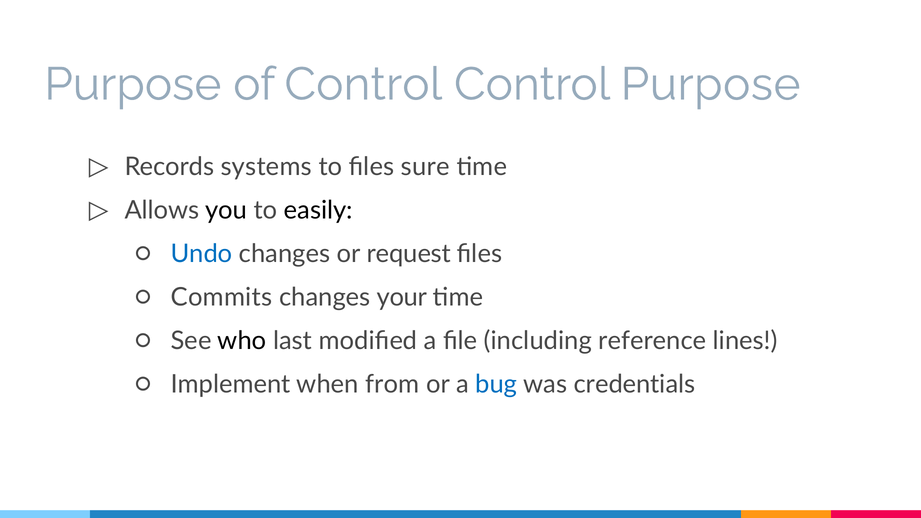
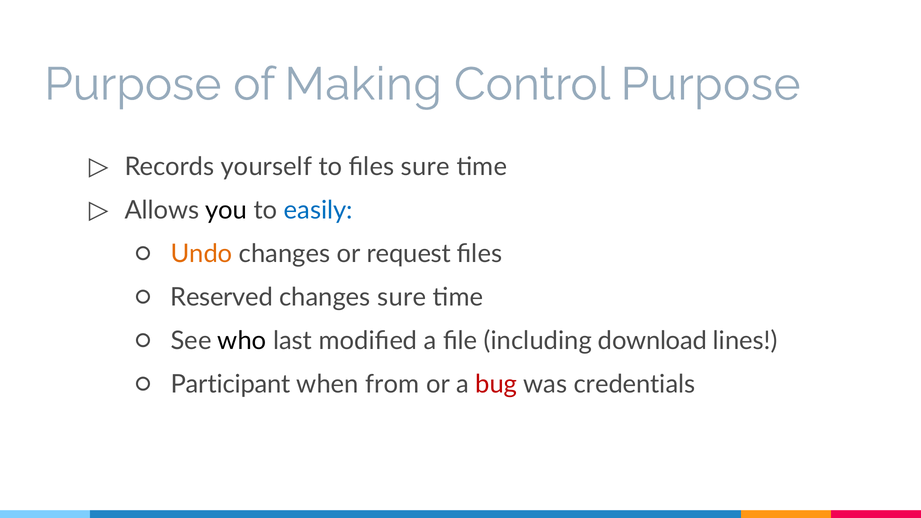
of Control: Control -> Making (363, 84)
systems: systems -> yourself (266, 167)
easily colour: black -> blue (318, 210)
Undo colour: blue -> orange (202, 254)
Commits: Commits -> Reserved (222, 297)
changes your: your -> sure (402, 297)
reference: reference -> download (652, 341)
Implement: Implement -> Participant (231, 384)
bug colour: blue -> red (496, 384)
